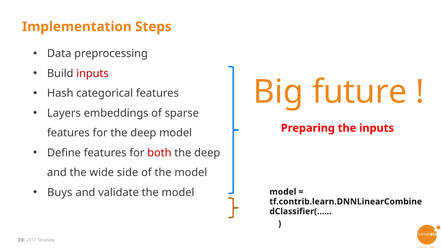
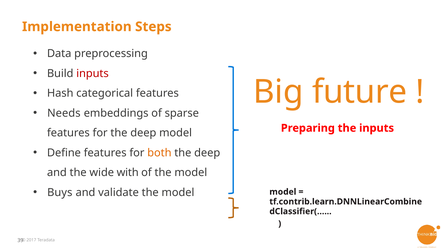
Layers: Layers -> Needs (64, 113)
both colour: red -> orange (159, 153)
side: side -> with (128, 173)
